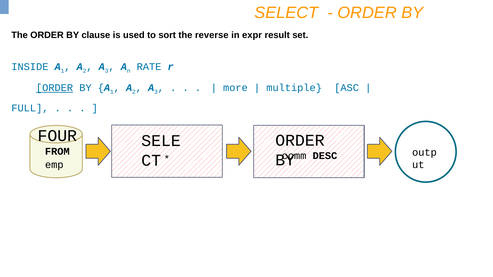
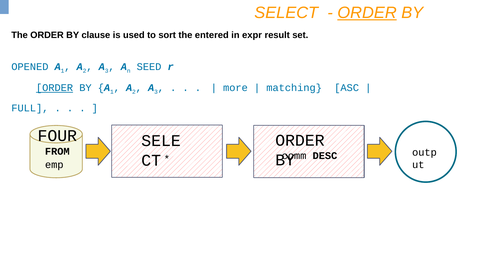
ORDER underline: none -> present (367, 13)
reverse: reverse -> entered (212, 35)
INSIDE: INSIDE -> OPENED (30, 67)
RATE: RATE -> SEED (149, 67)
multiple: multiple -> matching (294, 88)
